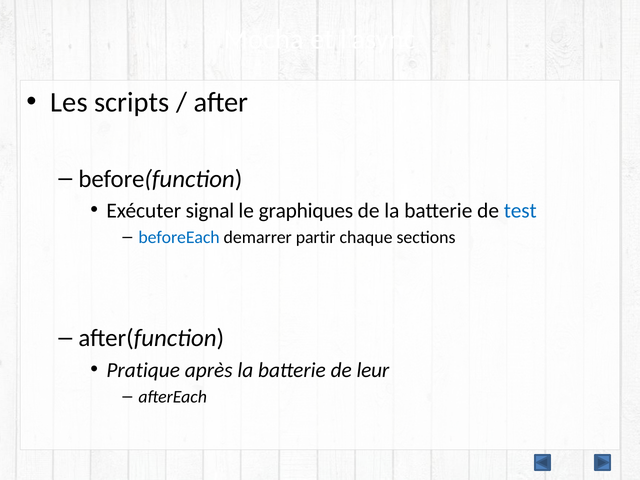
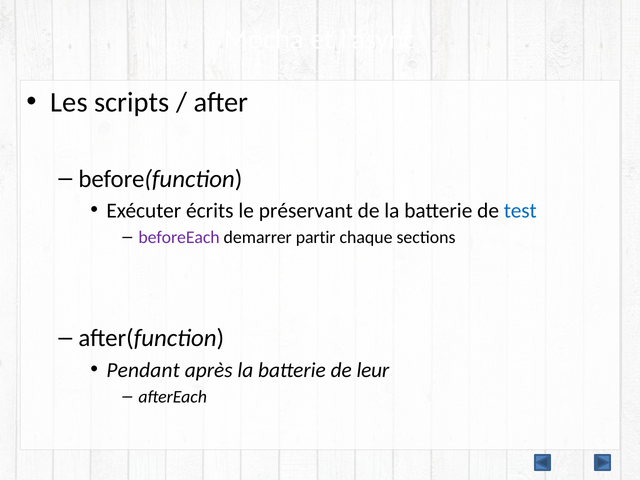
signal: signal -> écrits (210, 211)
graphiques: graphiques -> préservant (306, 211)
beforeEach colour: blue -> purple (179, 237)
Pratique: Pratique -> Pendant (143, 370)
